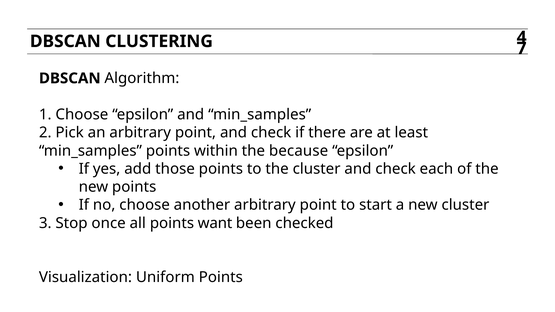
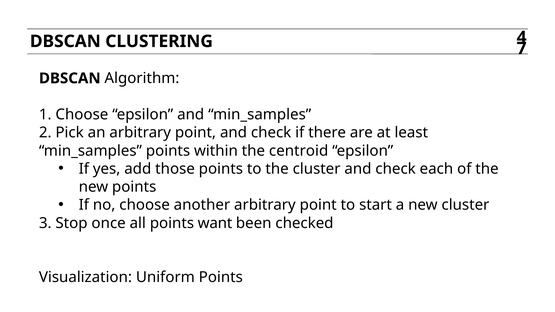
because: because -> centroid (299, 151)
